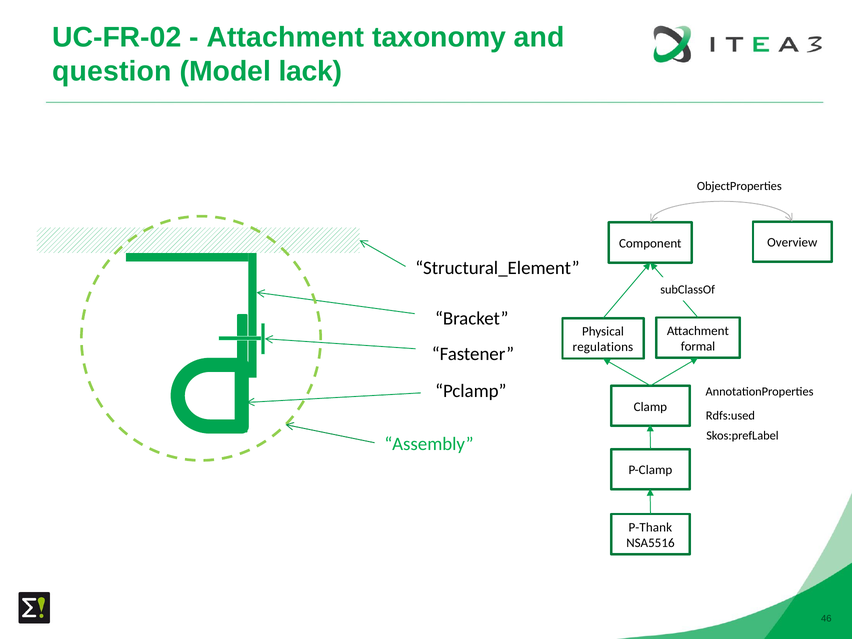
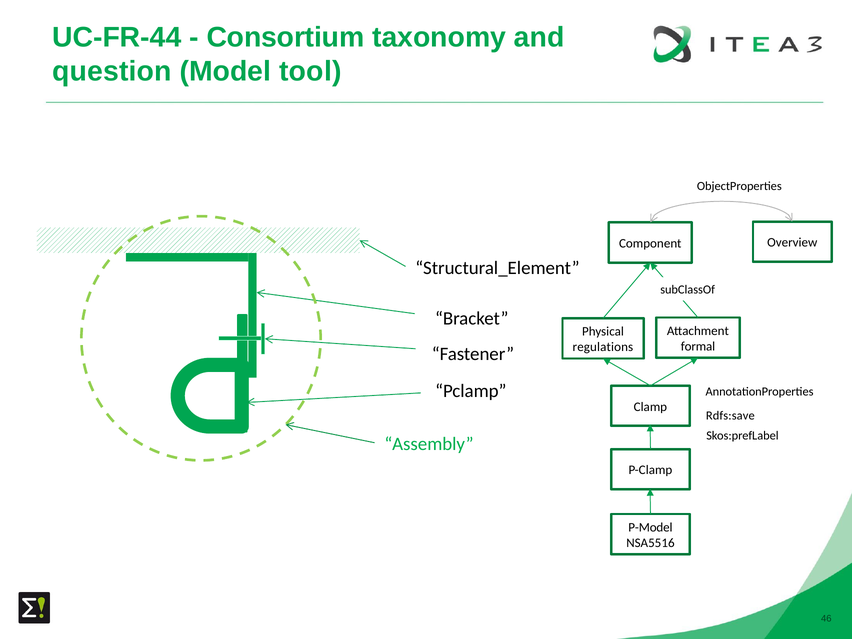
UC-FR-02: UC-FR-02 -> UC-FR-44 (117, 37)
Attachment: Attachment -> Consortium (285, 37)
lack: lack -> tool (310, 71)
Rdfs:used: Rdfs:used -> Rdfs:save (730, 416)
P-Thank: P-Thank -> P-Model (650, 527)
